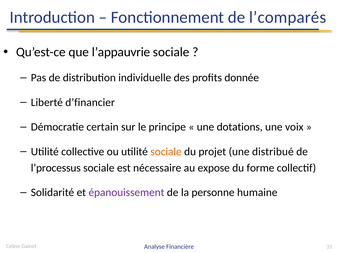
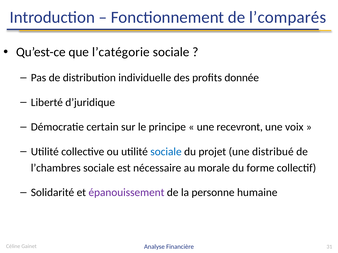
l’appauvrie: l’appauvrie -> l’catégorie (121, 52)
d’financier: d’financier -> d’juridique (90, 103)
dotations: dotations -> recevront (240, 127)
sociale colour: orange -> blue (166, 152)
l’processus: l’processus -> l’chambres (56, 168)
expose: expose -> morale (214, 168)
